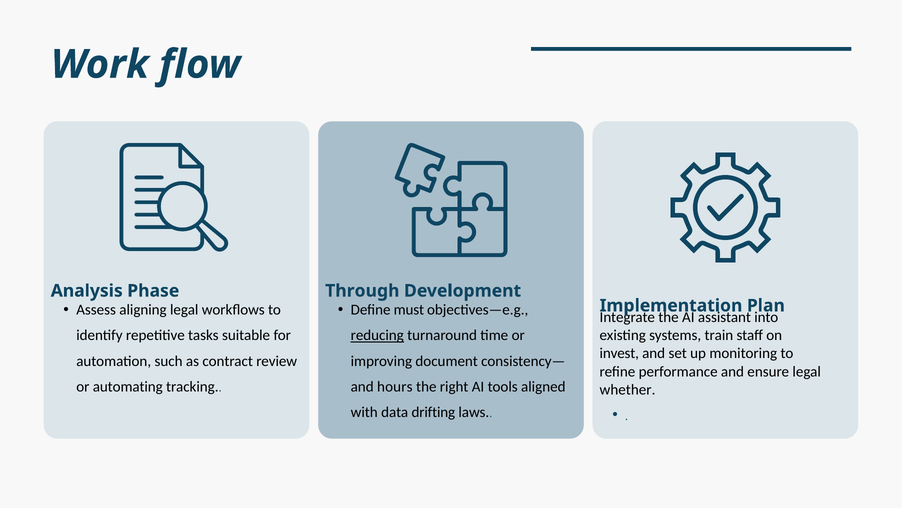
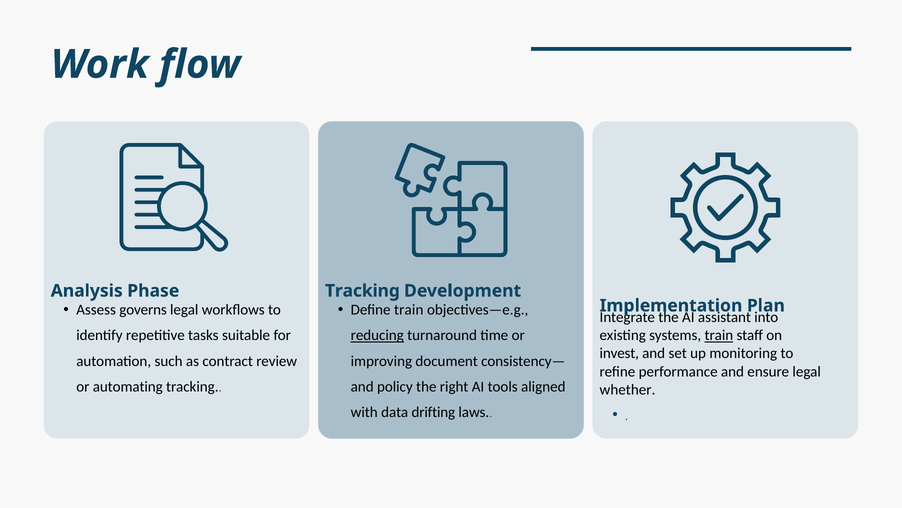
Through: Through -> Tracking (362, 290)
aligning: aligning -> governs (143, 310)
Define must: must -> train (409, 310)
train underline: none -> present (719, 335)
hours: hours -> policy (395, 386)
